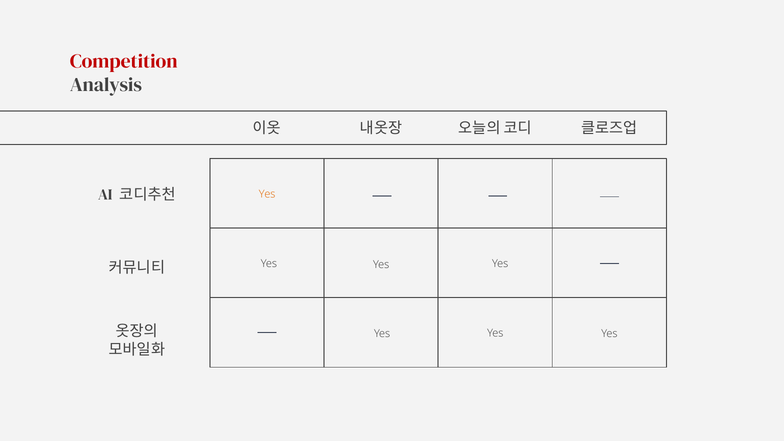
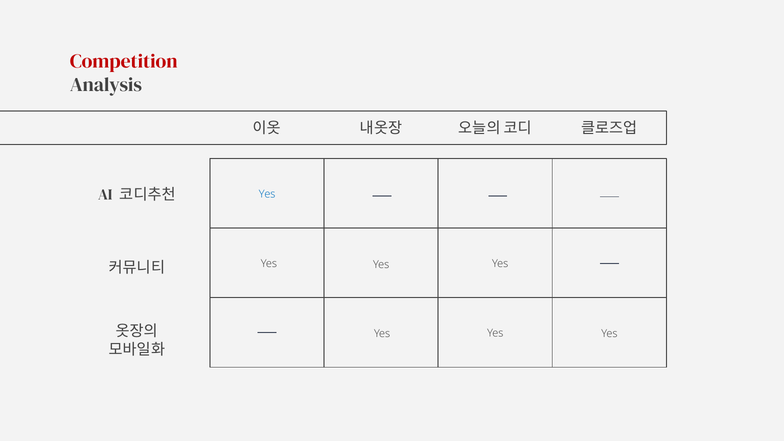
Yes colour: orange -> blue (267, 194)
